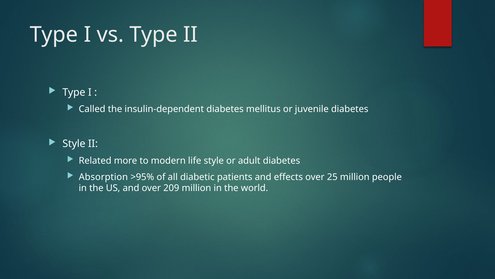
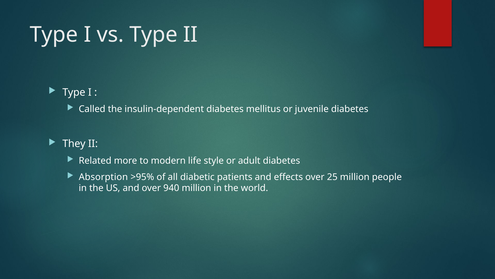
Style: Style -> They (74, 143)
209: 209 -> 940 (171, 188)
